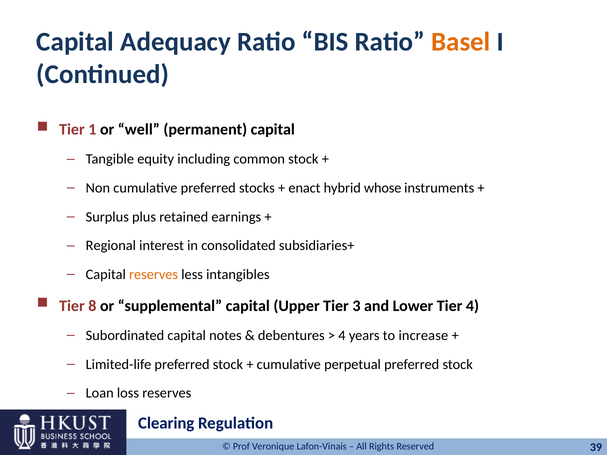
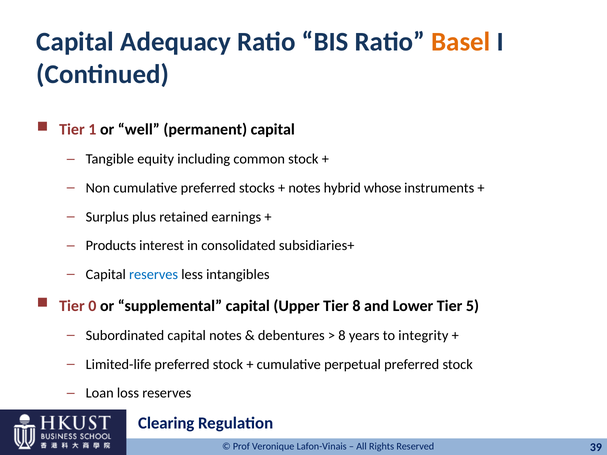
enact: enact -> notes (305, 188)
Regional: Regional -> Products (111, 246)
reserves colour: orange -> blue (154, 275)
8: 8 -> 0 (92, 306)
Tier 3: 3 -> 8 (356, 306)
Tier 4: 4 -> 5 (472, 306)
4: 4 -> 8 (342, 336)
increase: increase -> integrity (423, 336)
